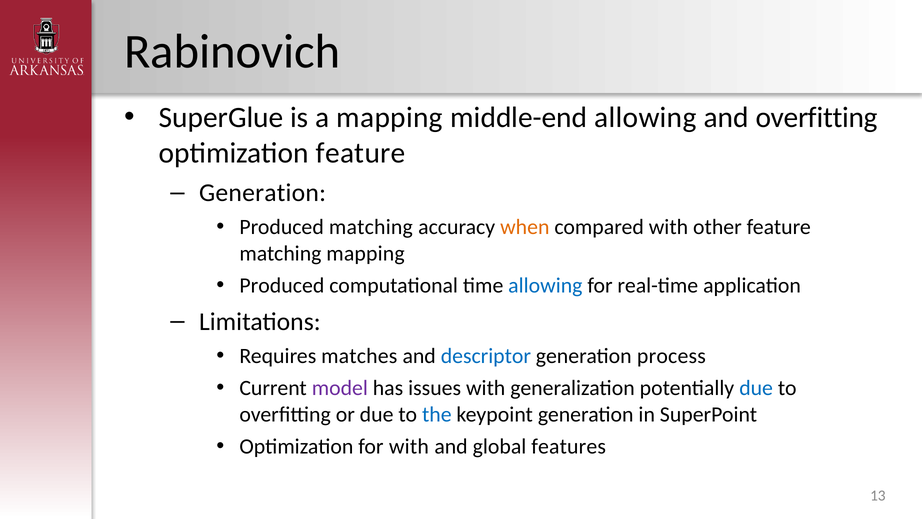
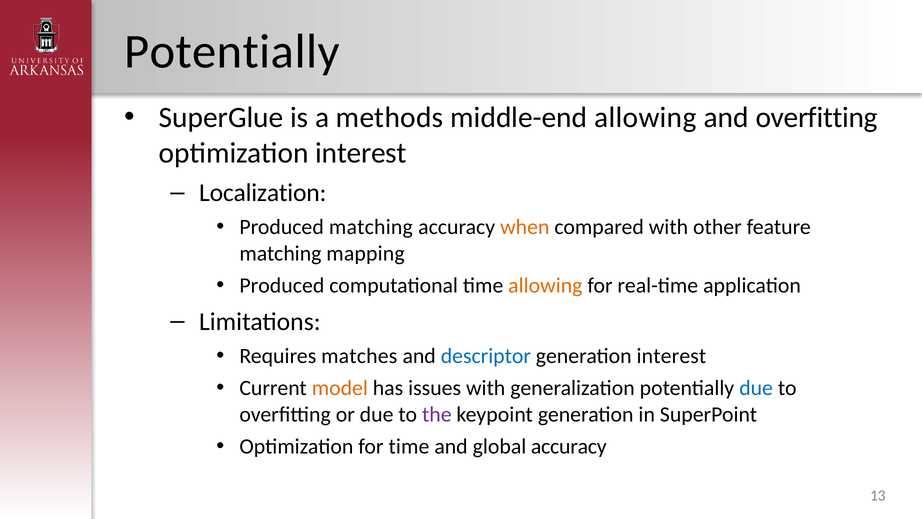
Rabinovich: Rabinovich -> Potentially (232, 51)
a mapping: mapping -> methods (390, 117)
optimization feature: feature -> interest (361, 153)
Generation: Generation -> Localization (263, 193)
allowing colour: blue -> orange (545, 285)
generation process: process -> interest (671, 356)
model colour: purple -> orange (340, 388)
the colour: blue -> purple (437, 414)
for with: with -> time (409, 446)
global features: features -> accuracy (569, 446)
